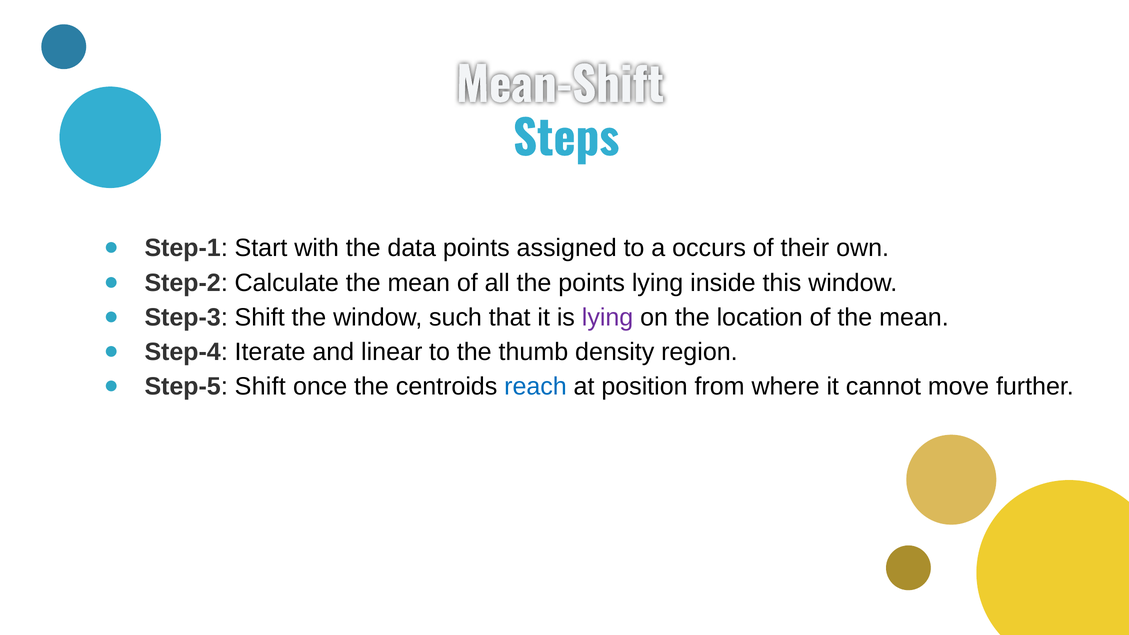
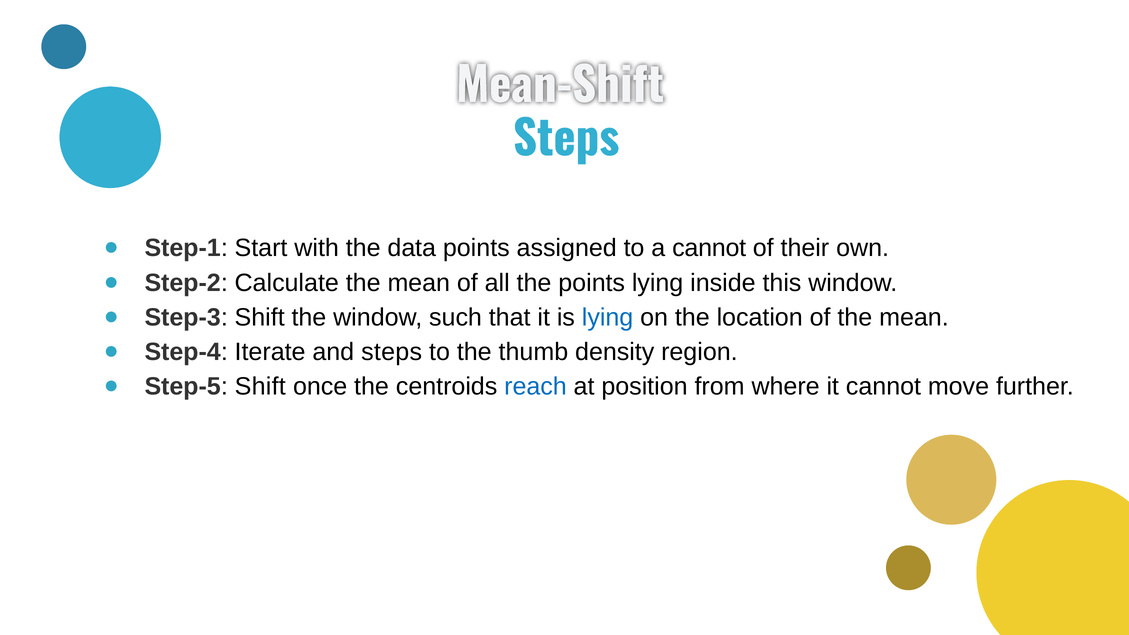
a occurs: occurs -> cannot (709, 248)
lying colour: purple -> blue (608, 317)
and linear: linear -> steps (392, 352)
